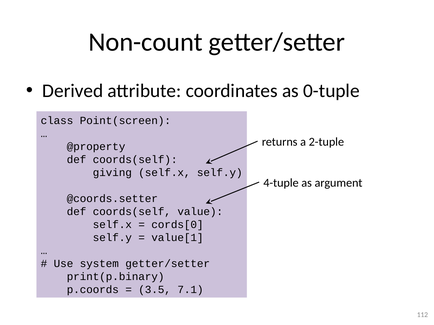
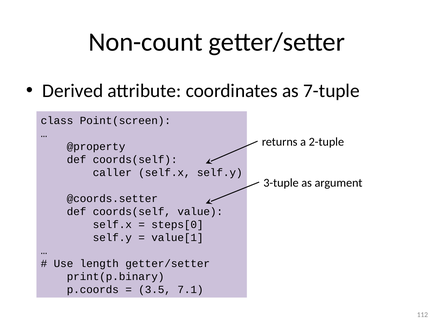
0-tuple: 0-tuple -> 7-tuple (331, 91)
giving: giving -> caller (112, 173)
4-tuple: 4-tuple -> 3-tuple (281, 183)
cords[0: cords[0 -> steps[0 (177, 225)
system: system -> length (99, 264)
